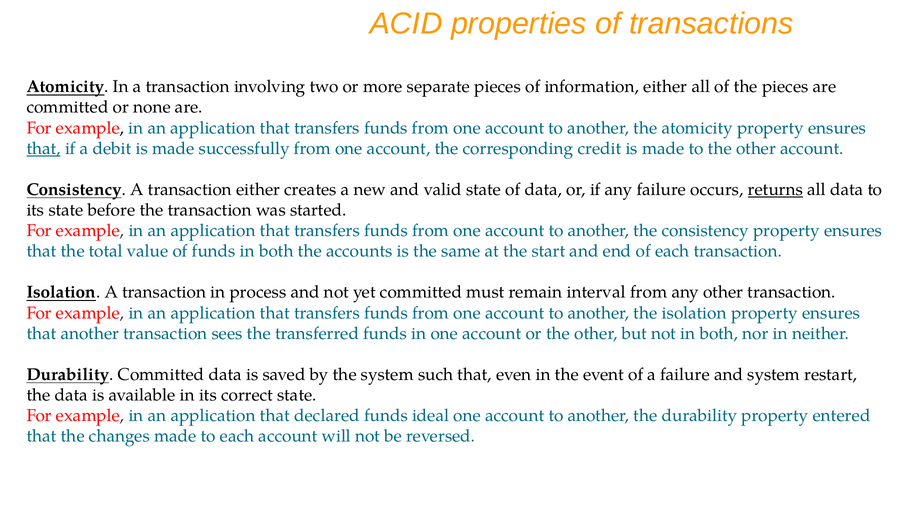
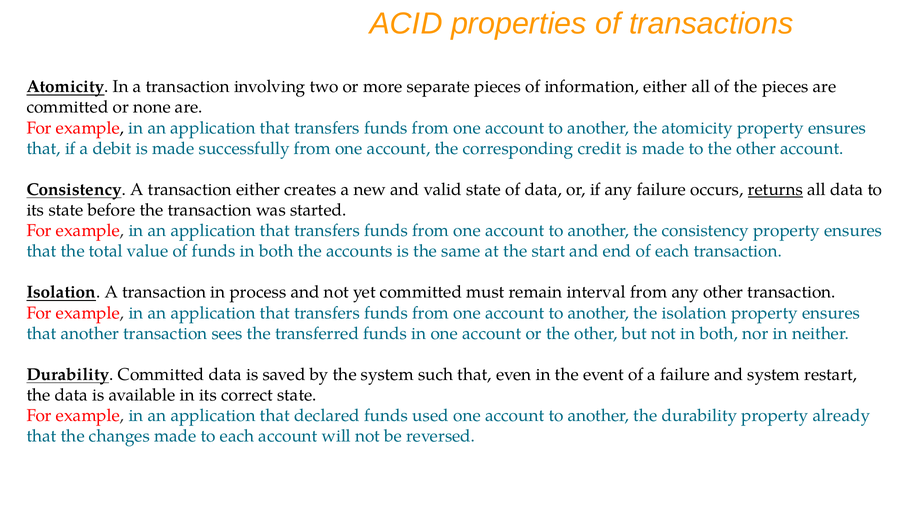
that underline: present -> none (44, 149)
ideal: ideal -> used (431, 416)
entered: entered -> already (842, 416)
